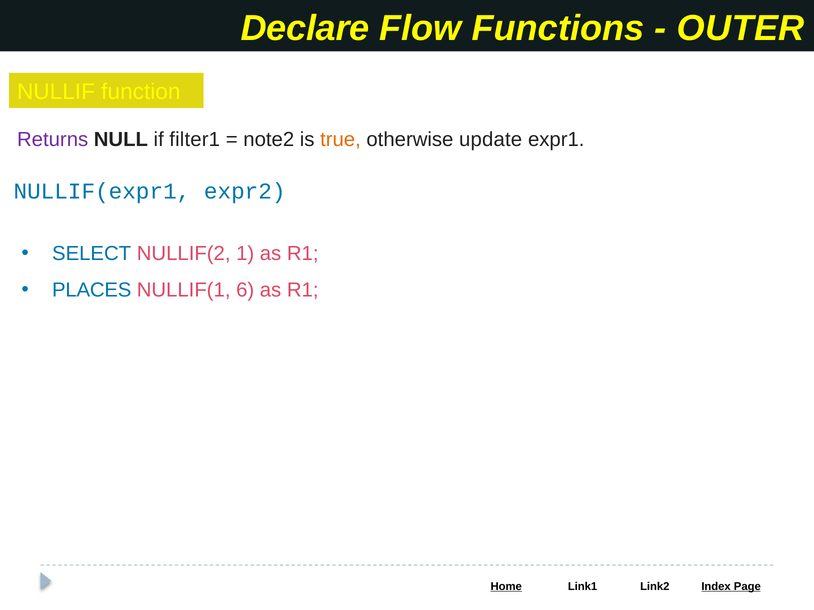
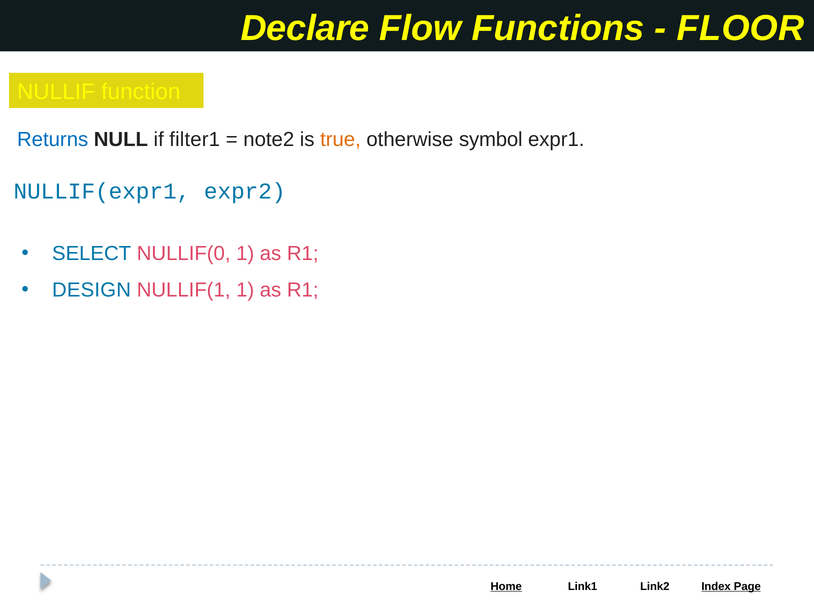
OUTER: OUTER -> FLOOR (741, 28)
Returns colour: purple -> blue (53, 140)
update: update -> symbol (491, 140)
NULLIF(2: NULLIF(2 -> NULLIF(0 (184, 254)
PLACES: PLACES -> DESIGN (92, 290)
NULLIF(1 6: 6 -> 1 (245, 290)
